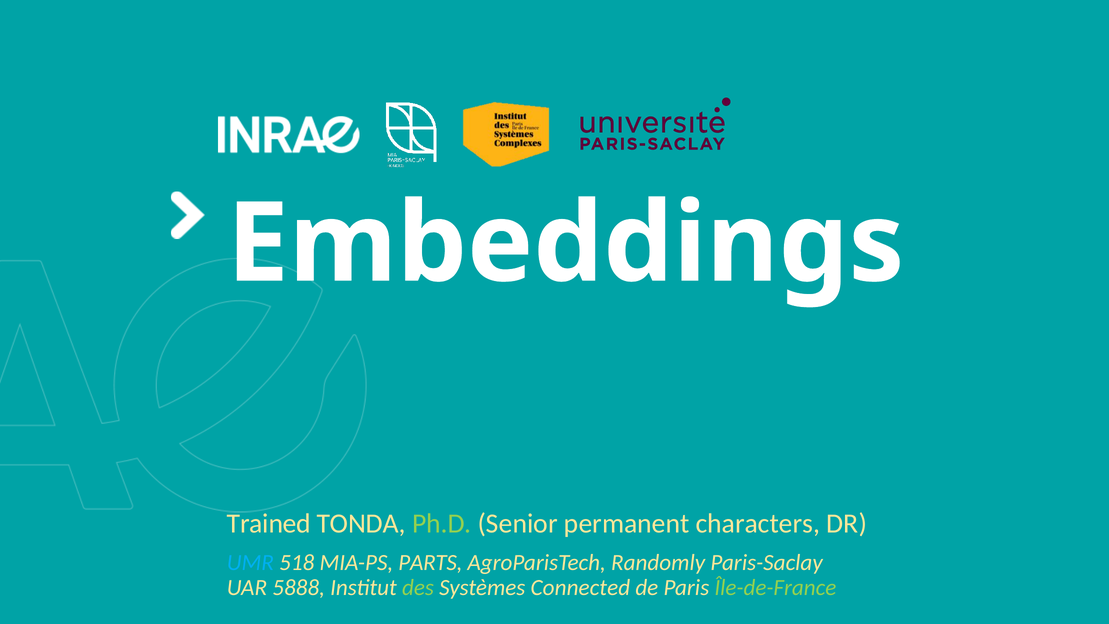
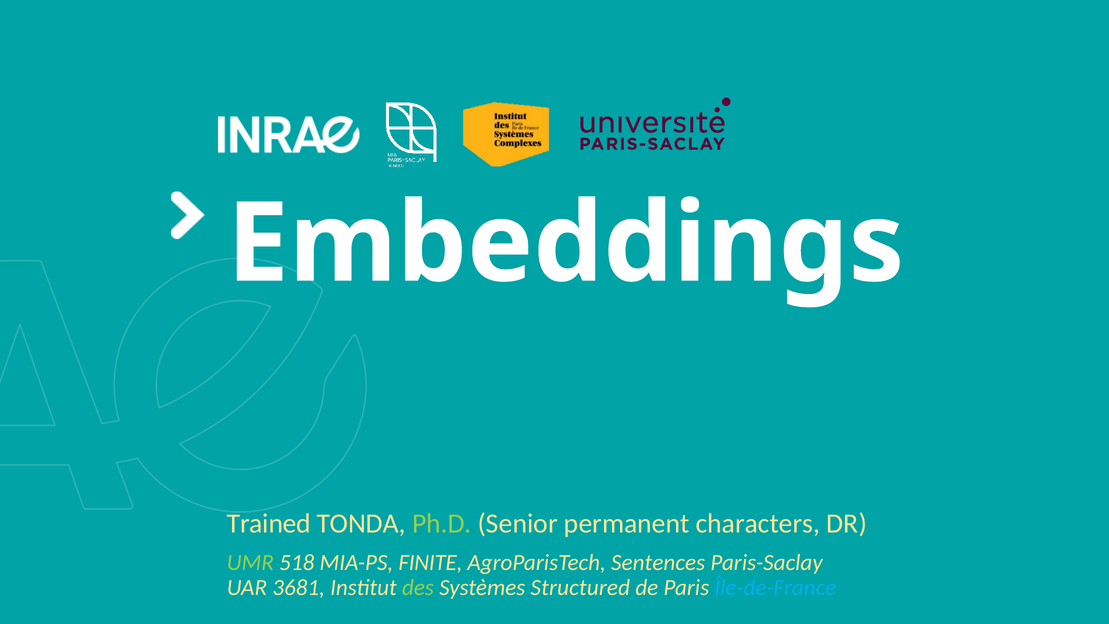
UMR colour: light blue -> light green (250, 562)
PARTS: PARTS -> FINITE (430, 562)
Randomly: Randomly -> Sentences (658, 562)
5888: 5888 -> 3681 (299, 587)
Connected: Connected -> Structured (580, 587)
Île-de-France colour: light green -> light blue (775, 587)
